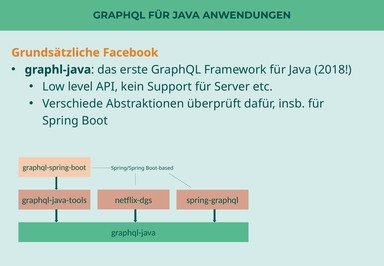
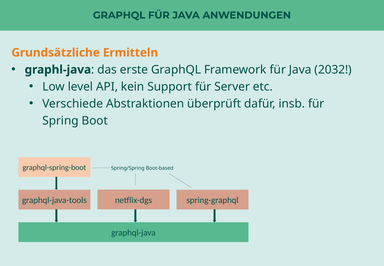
Facebook: Facebook -> Ermitteln (131, 53)
2018: 2018 -> 2032 (333, 70)
